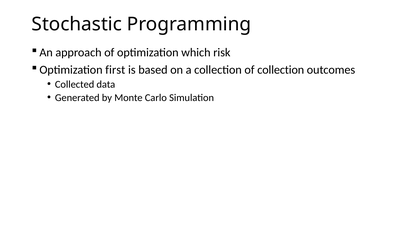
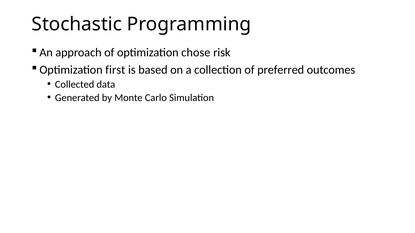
which: which -> chose (196, 53)
of collection: collection -> preferred (281, 70)
